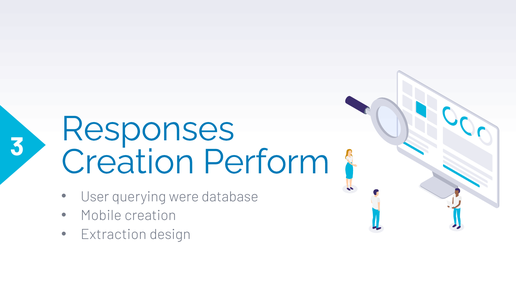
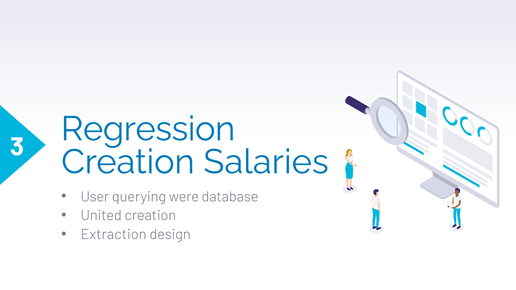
Responses: Responses -> Regression (148, 129)
Perform: Perform -> Salaries (266, 162)
Mobile: Mobile -> United (101, 216)
